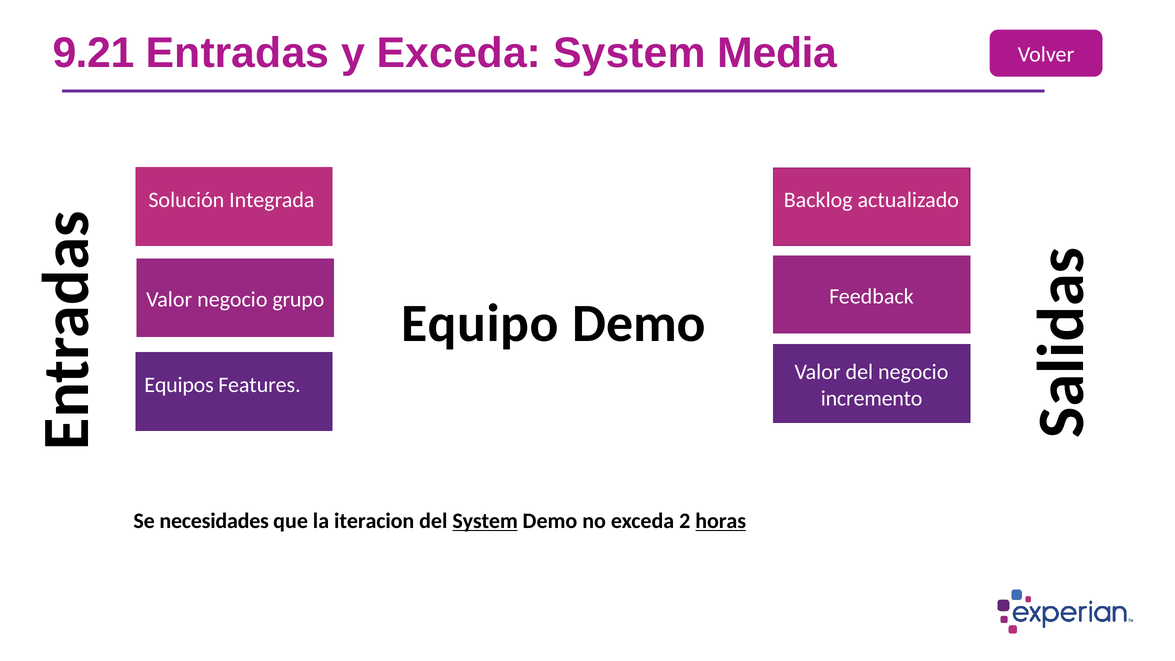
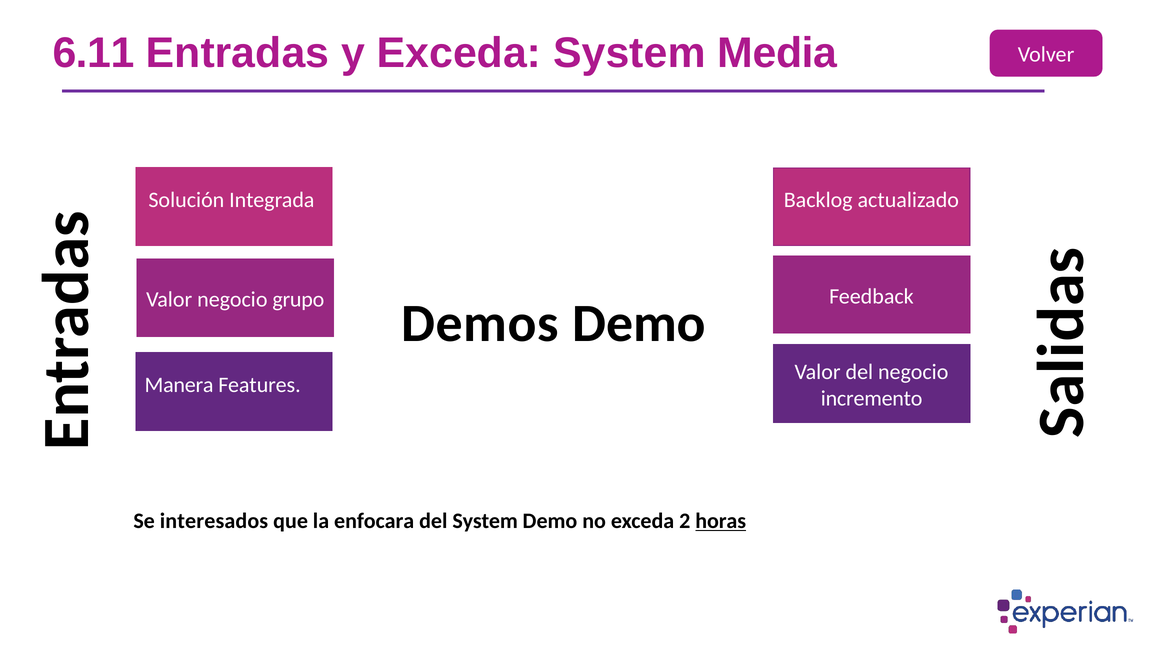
9.21: 9.21 -> 6.11 (94, 53)
Equipo: Equipo -> Demos (480, 324)
Equipos: Equipos -> Manera (179, 385)
necesidades: necesidades -> interesados (214, 521)
iteracion: iteracion -> enfocara (374, 521)
System underline: present -> none (485, 521)
